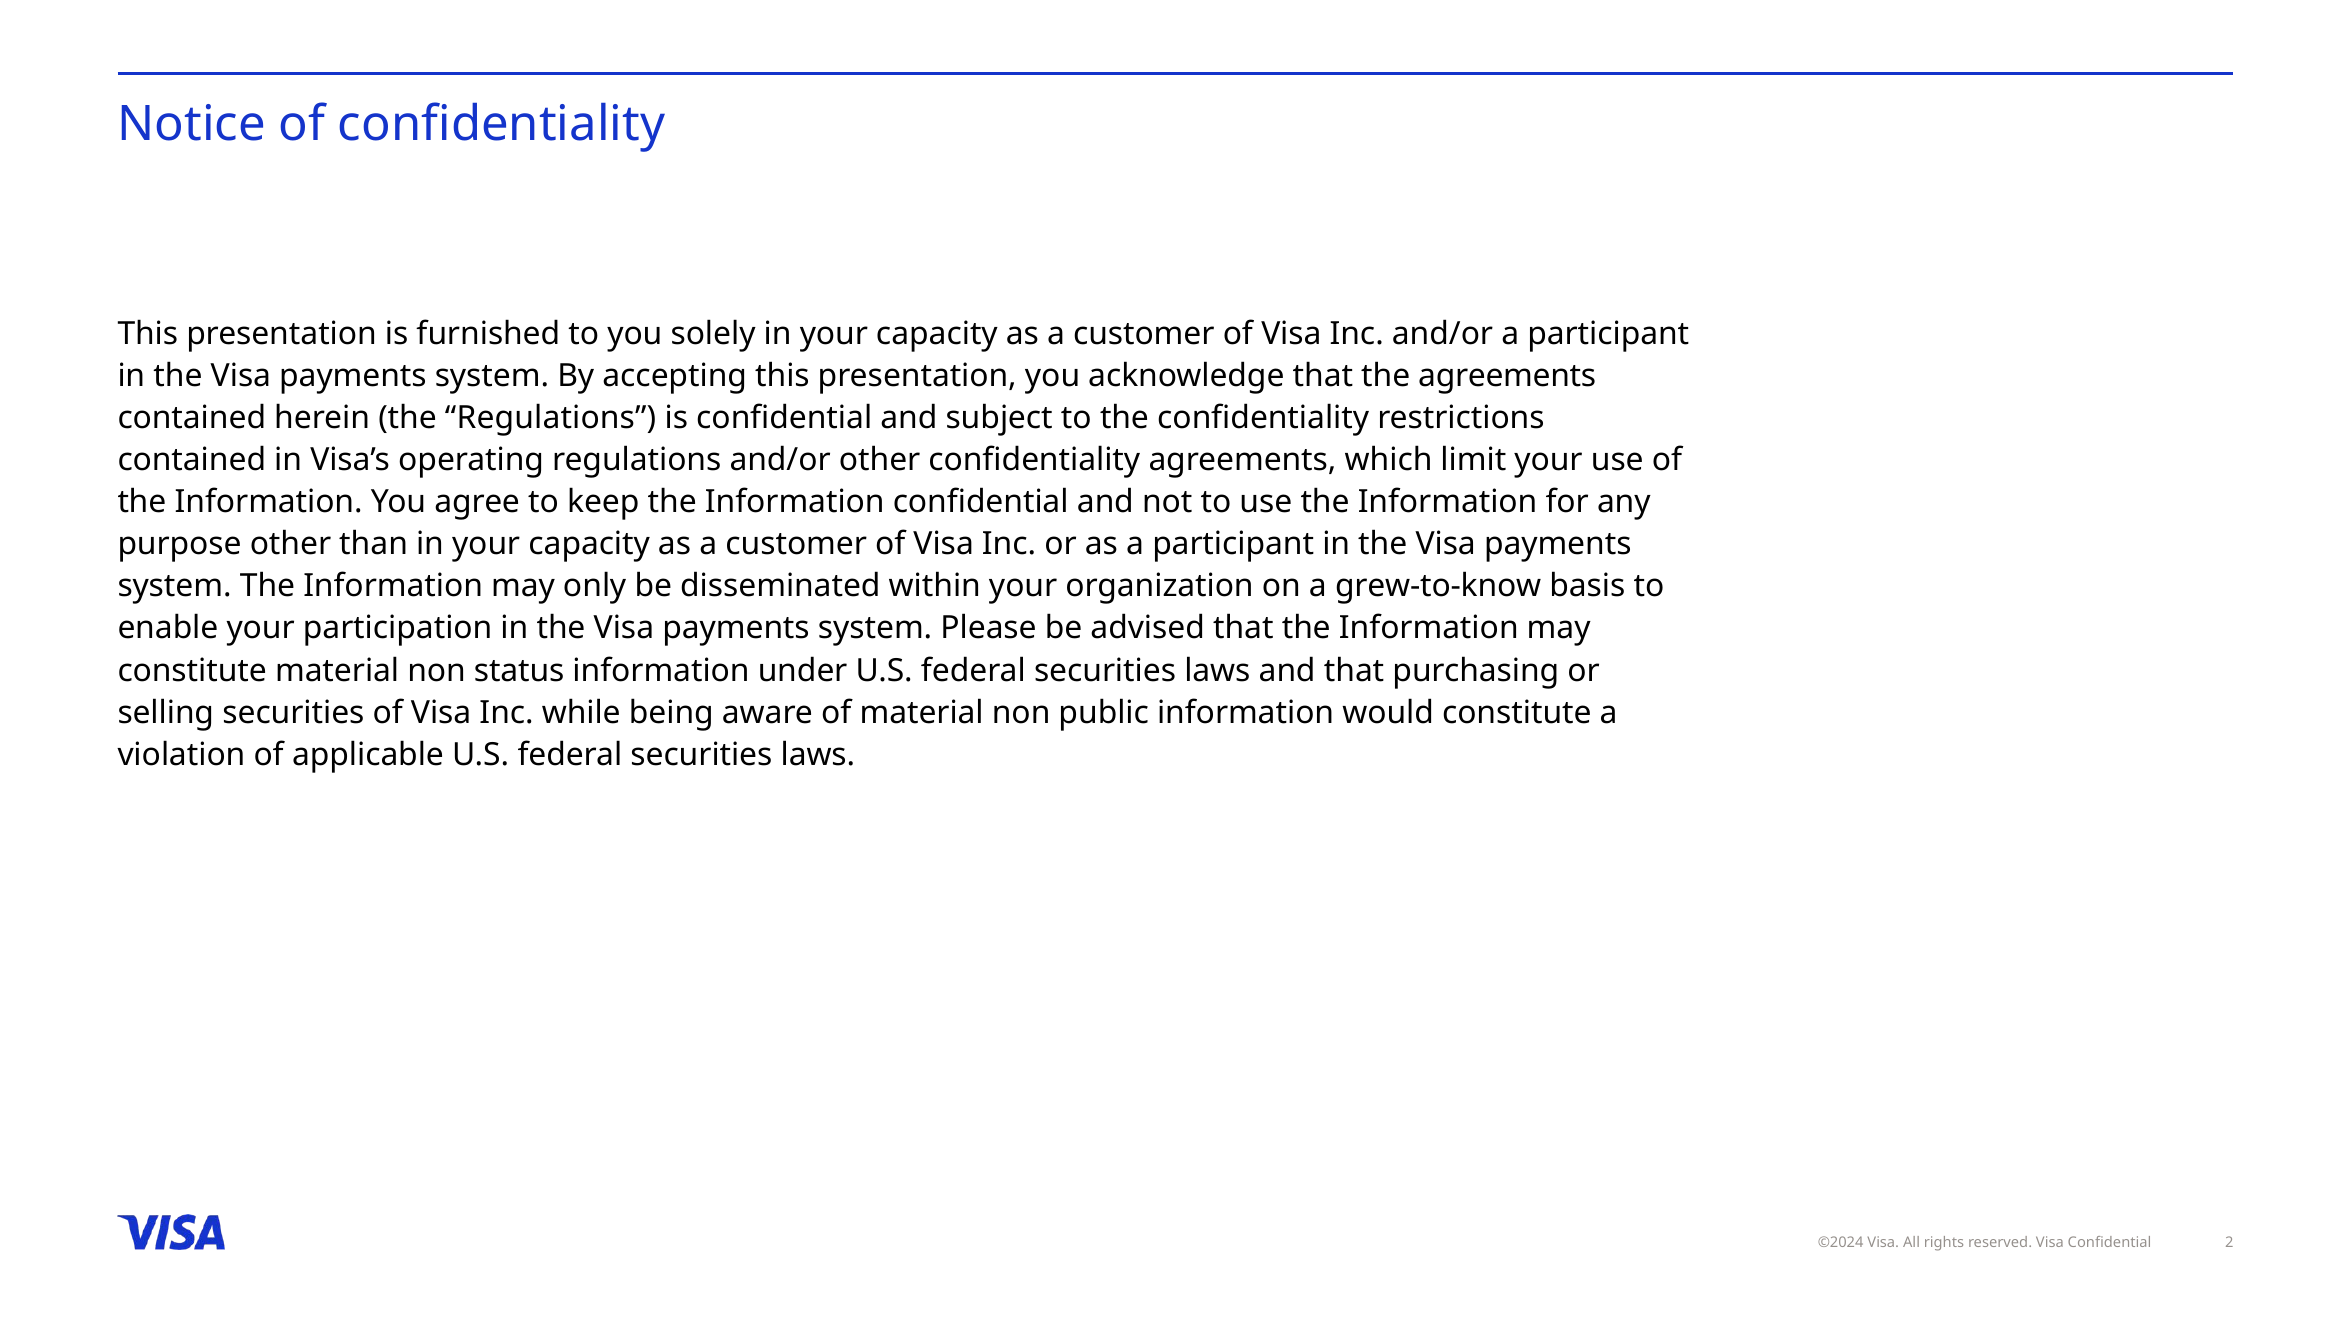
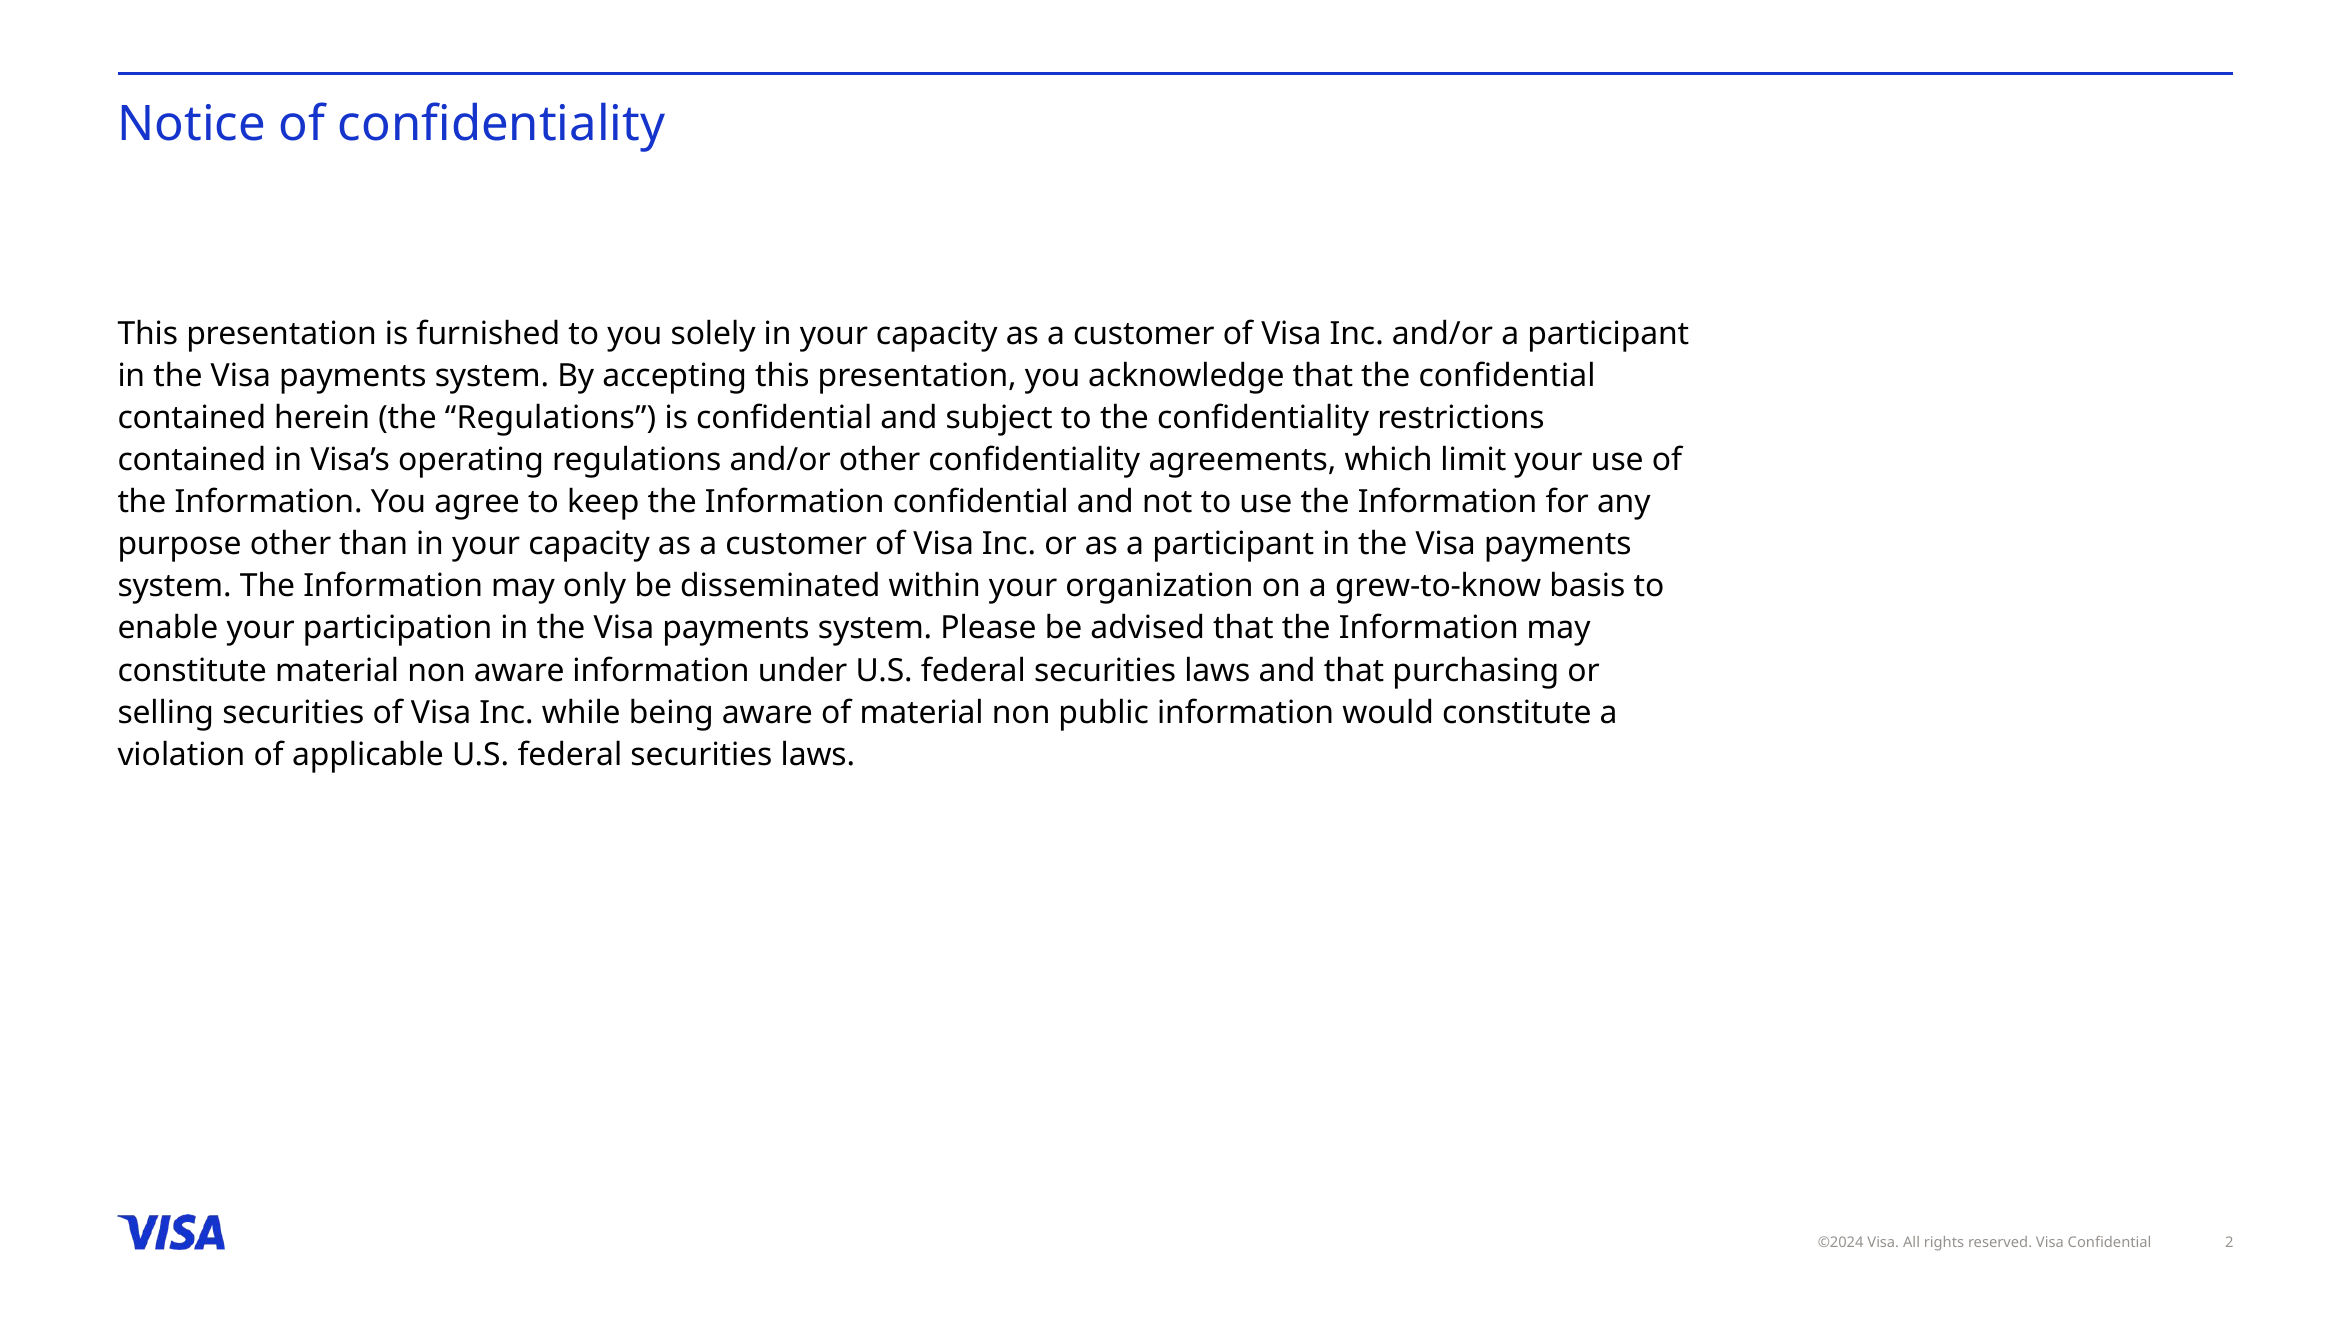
the agreements: agreements -> confidential (1507, 376)
non status: status -> aware (519, 670)
